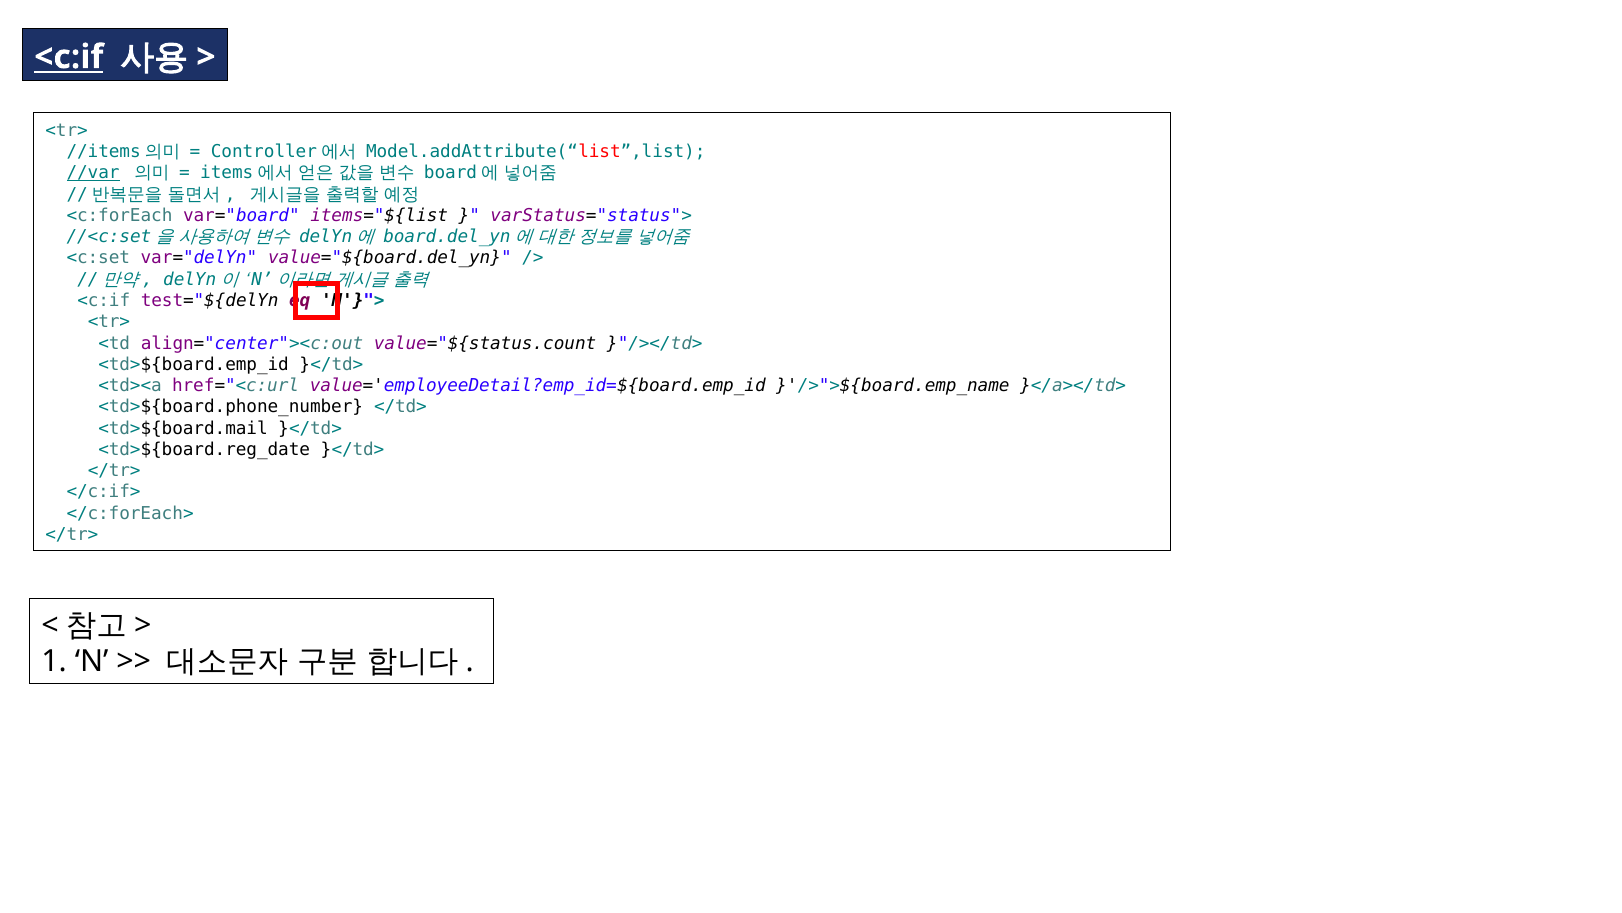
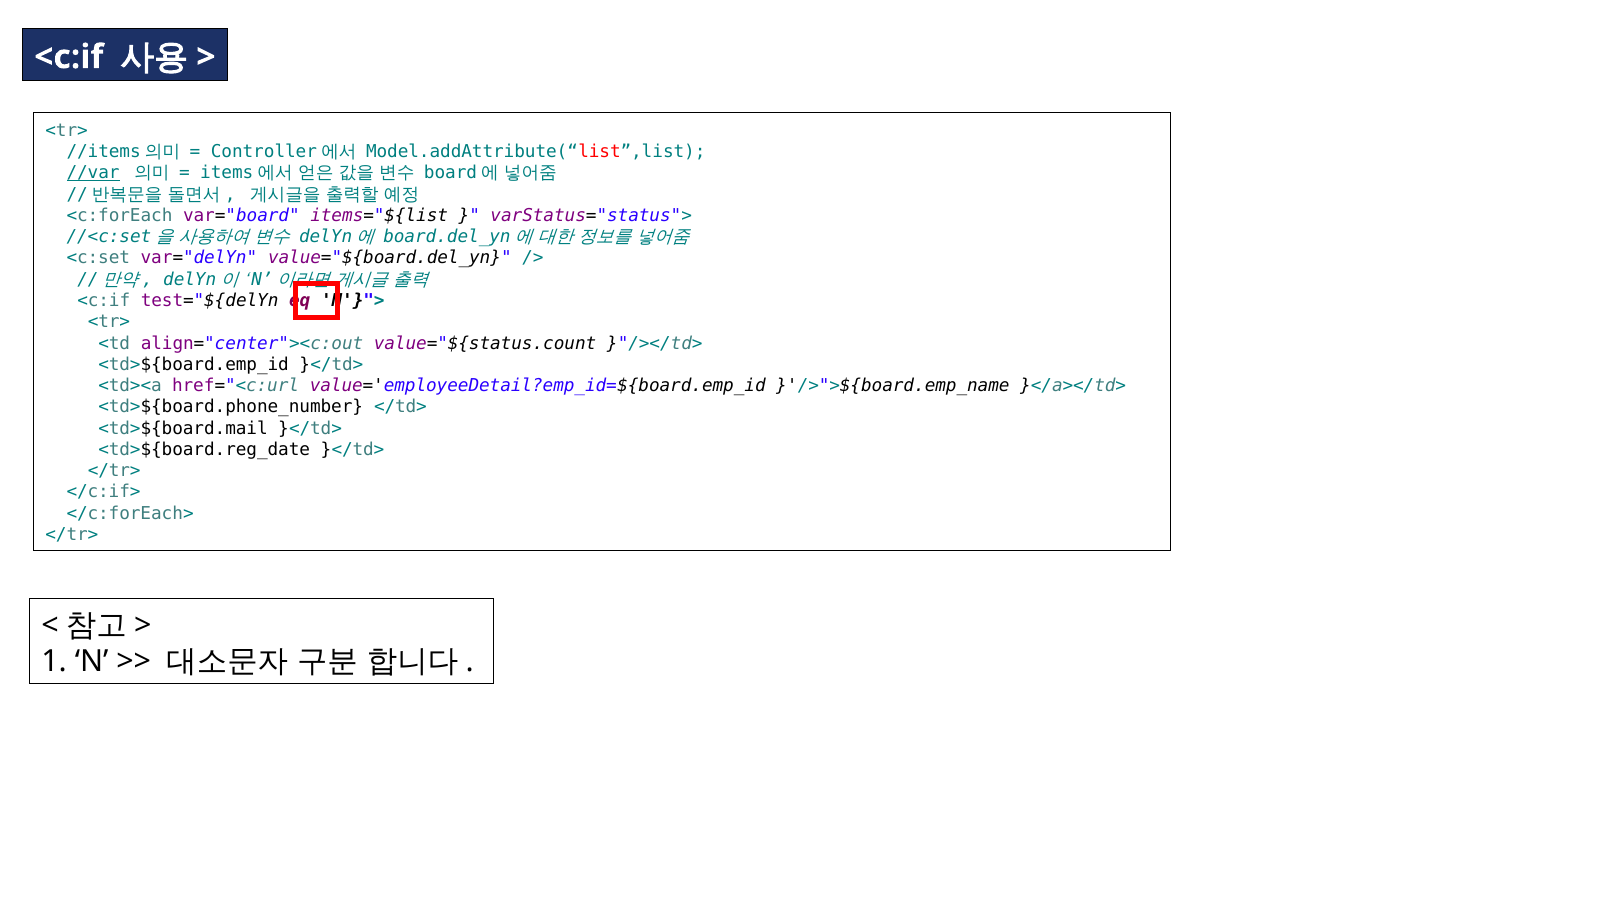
<c:if underline: present -> none (69, 57)
